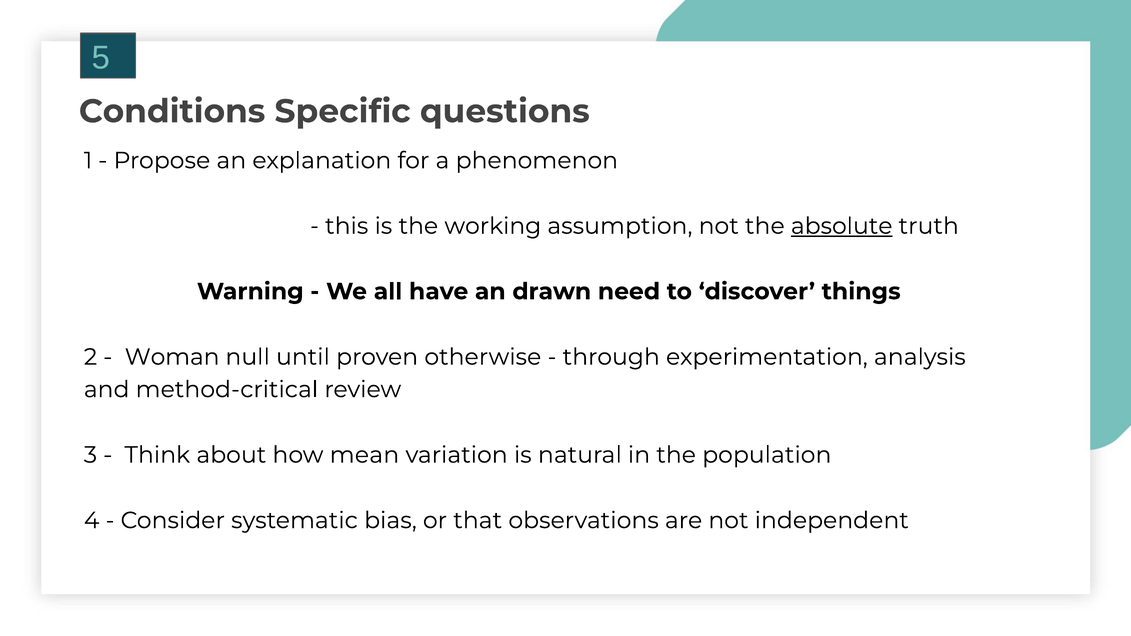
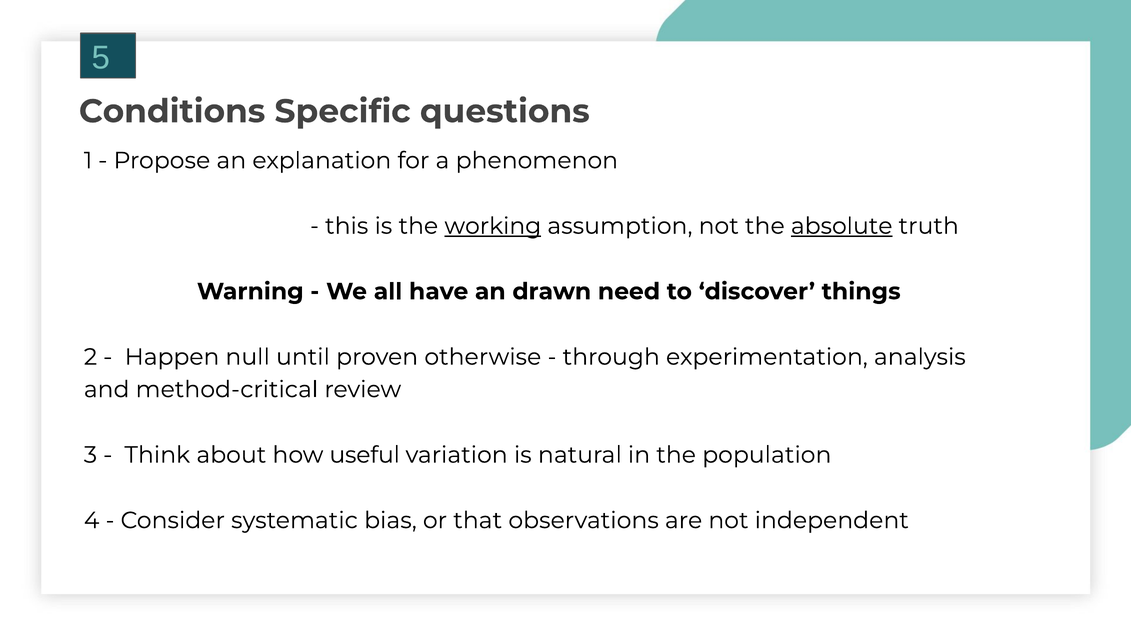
working underline: none -> present (493, 226)
Woman: Woman -> Happen (172, 357)
mean: mean -> useful (365, 455)
